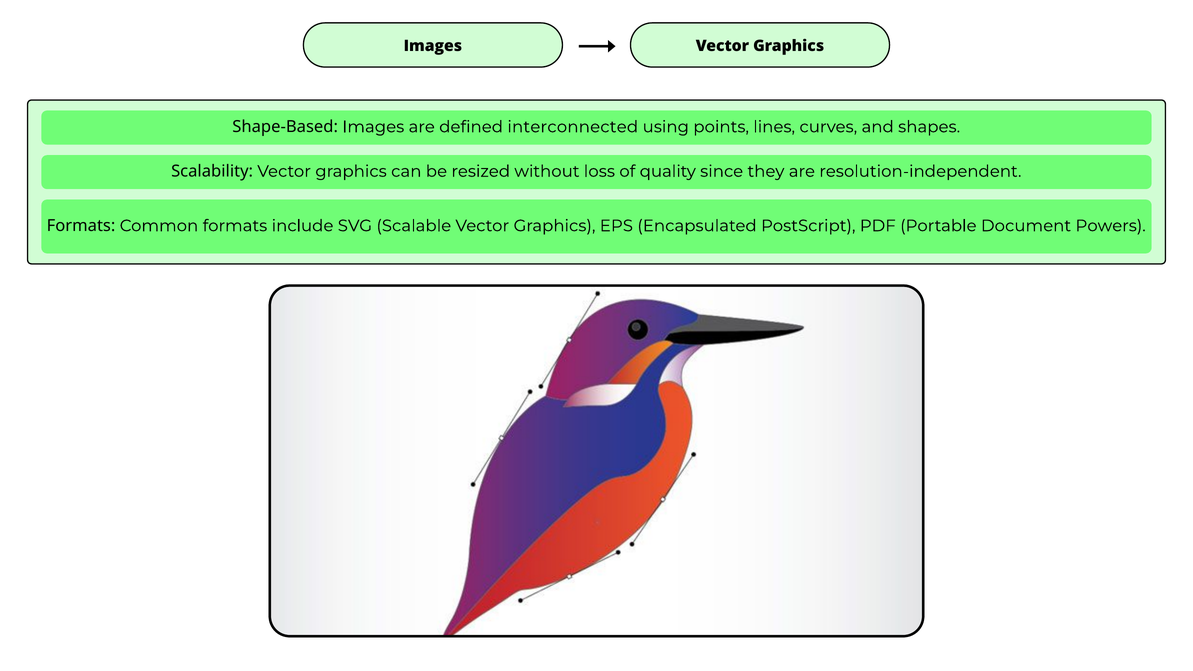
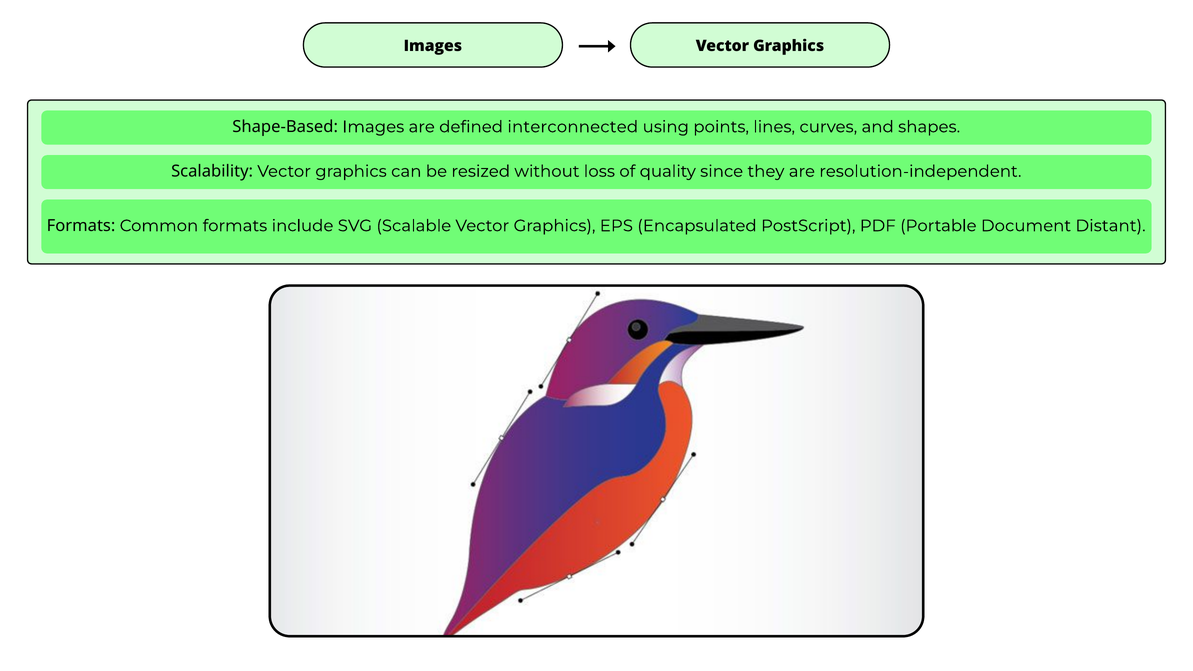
Powers: Powers -> Distant (1111, 226)
